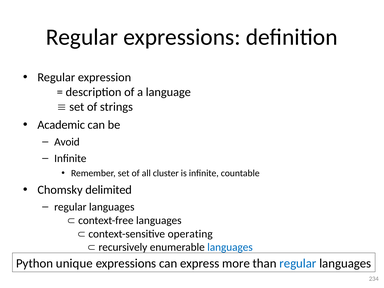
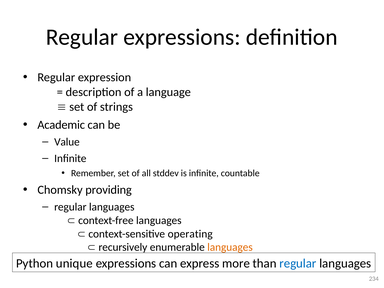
Avoid: Avoid -> Value (67, 142)
cluster: cluster -> stddev (166, 173)
delimited: delimited -> providing (109, 190)
languages colour: blue -> orange (230, 247)
